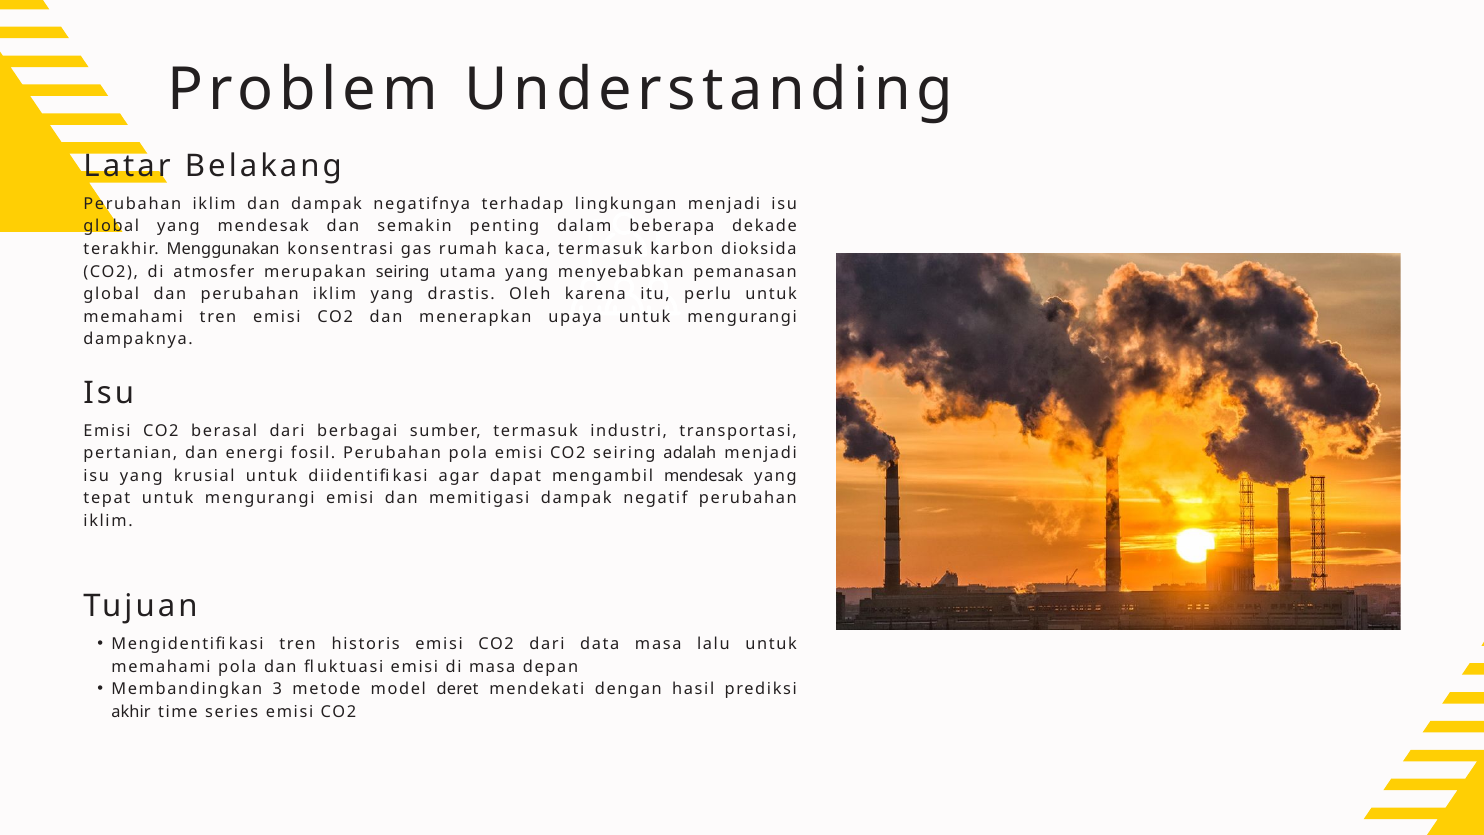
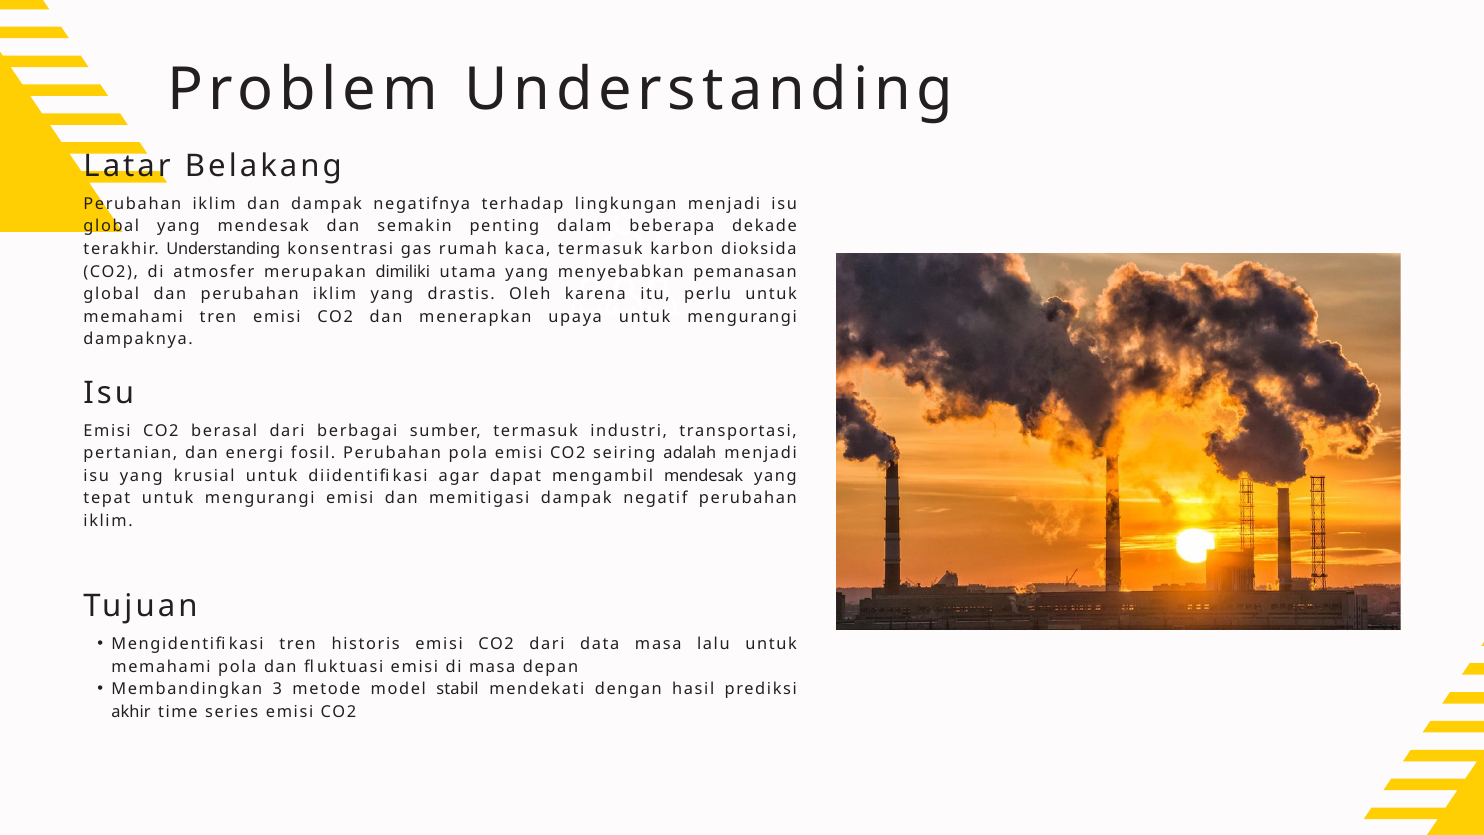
terakhir Menggunakan: Menggunakan -> Understanding (223, 249)
merupakan seiring: seiring -> dimiliki (403, 272)
deret: deret -> stabil (458, 689)
